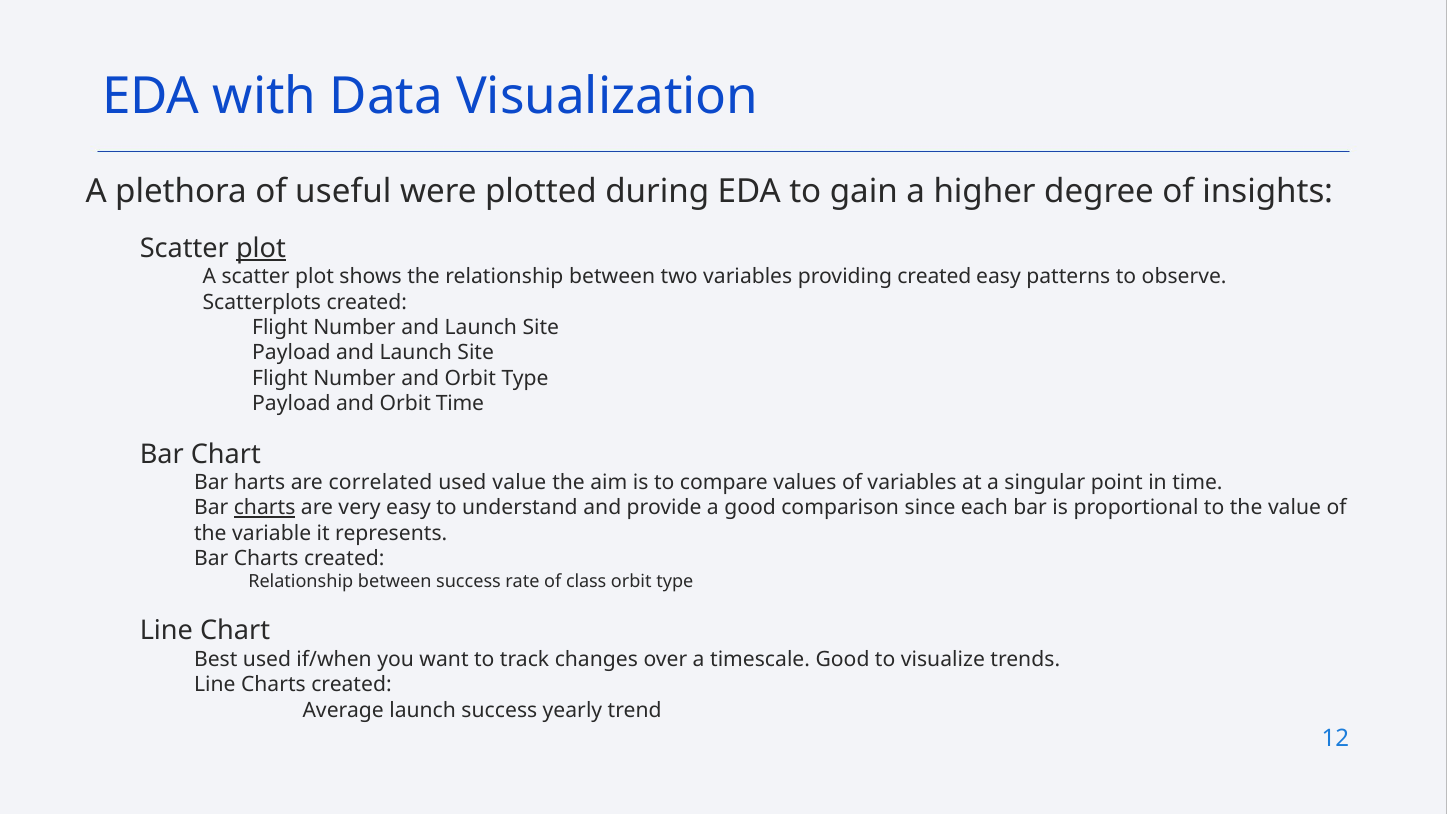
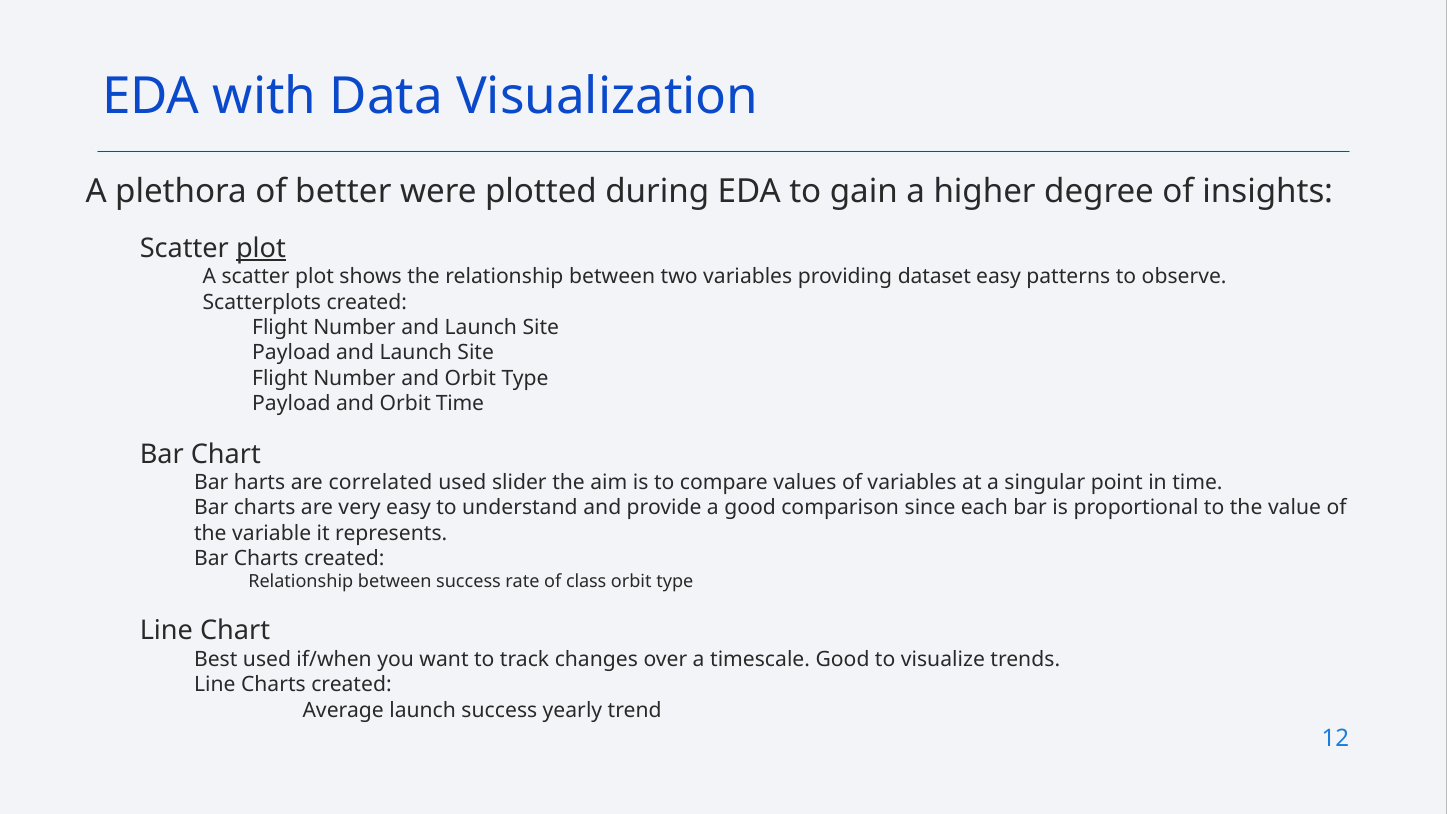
useful: useful -> better (343, 192)
providing created: created -> dataset (934, 277)
used value: value -> slider (519, 483)
charts underline: present -> none (265, 508)
